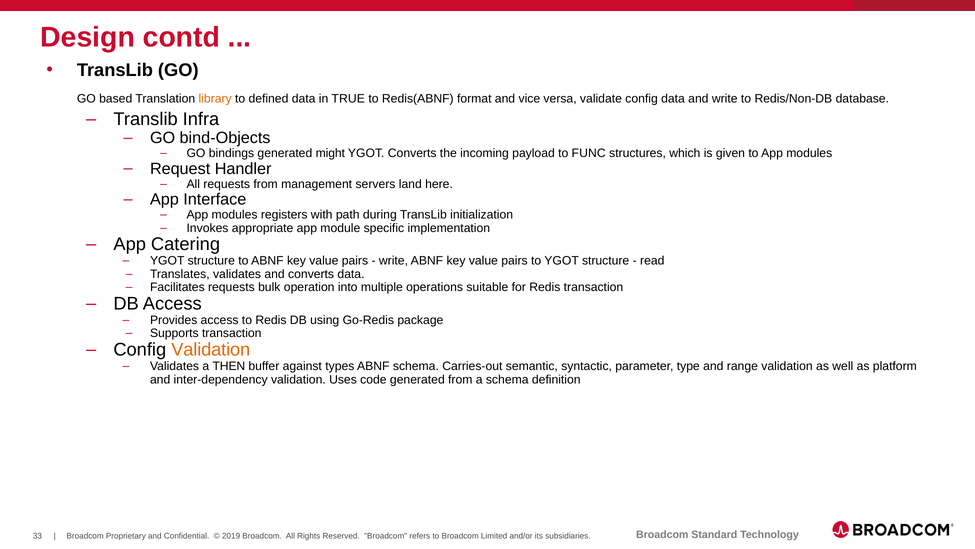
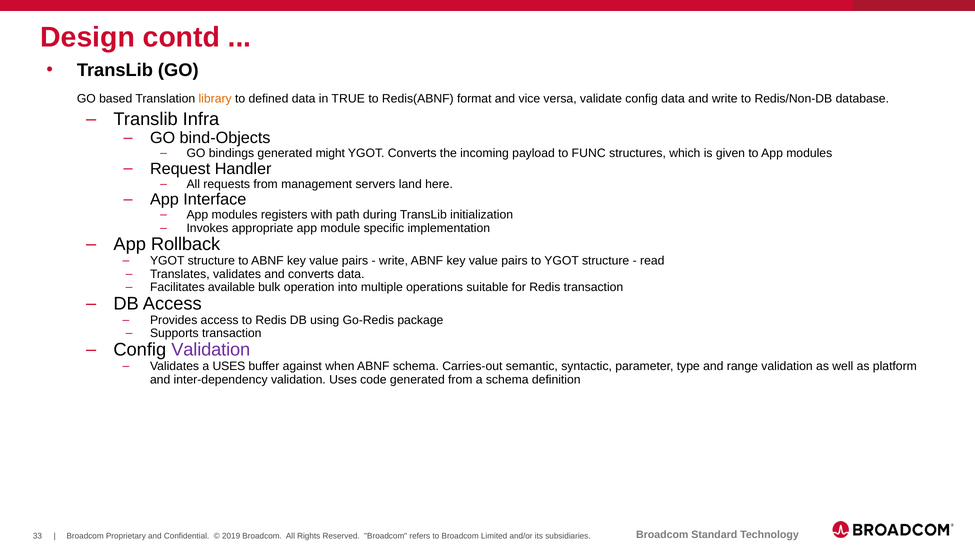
Catering: Catering -> Rollback (186, 244)
Facilitates requests: requests -> available (231, 287)
Validation colour: orange -> purple (211, 349)
a THEN: THEN -> USES (229, 366)
types: types -> when (340, 366)
